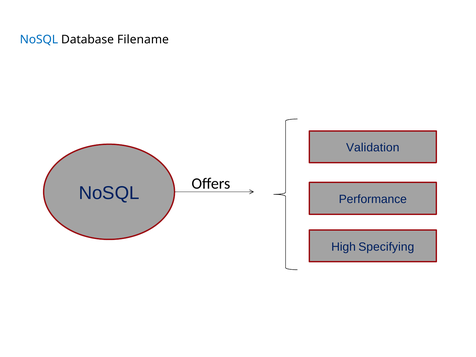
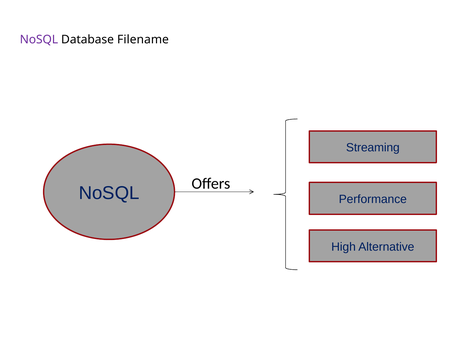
NoSQL colour: blue -> purple (39, 40)
Validation: Validation -> Streaming (373, 148)
Specifying: Specifying -> Alternative (386, 247)
